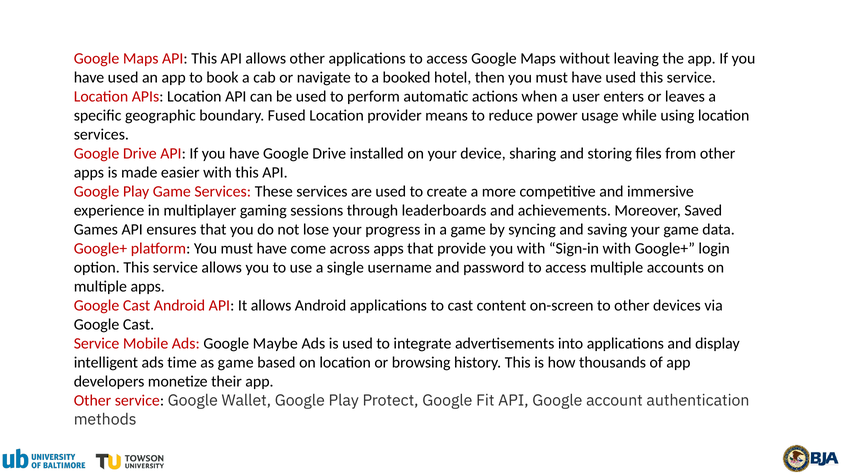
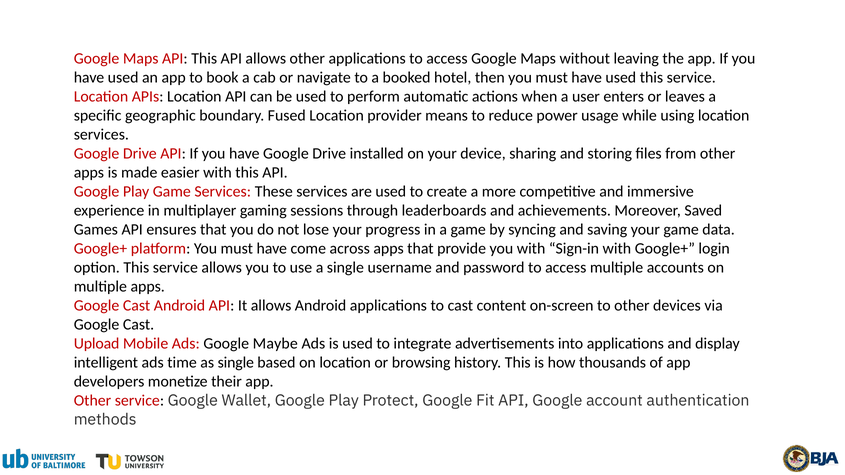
Service: Service -> Upload (97, 344)
as game: game -> single (236, 363)
